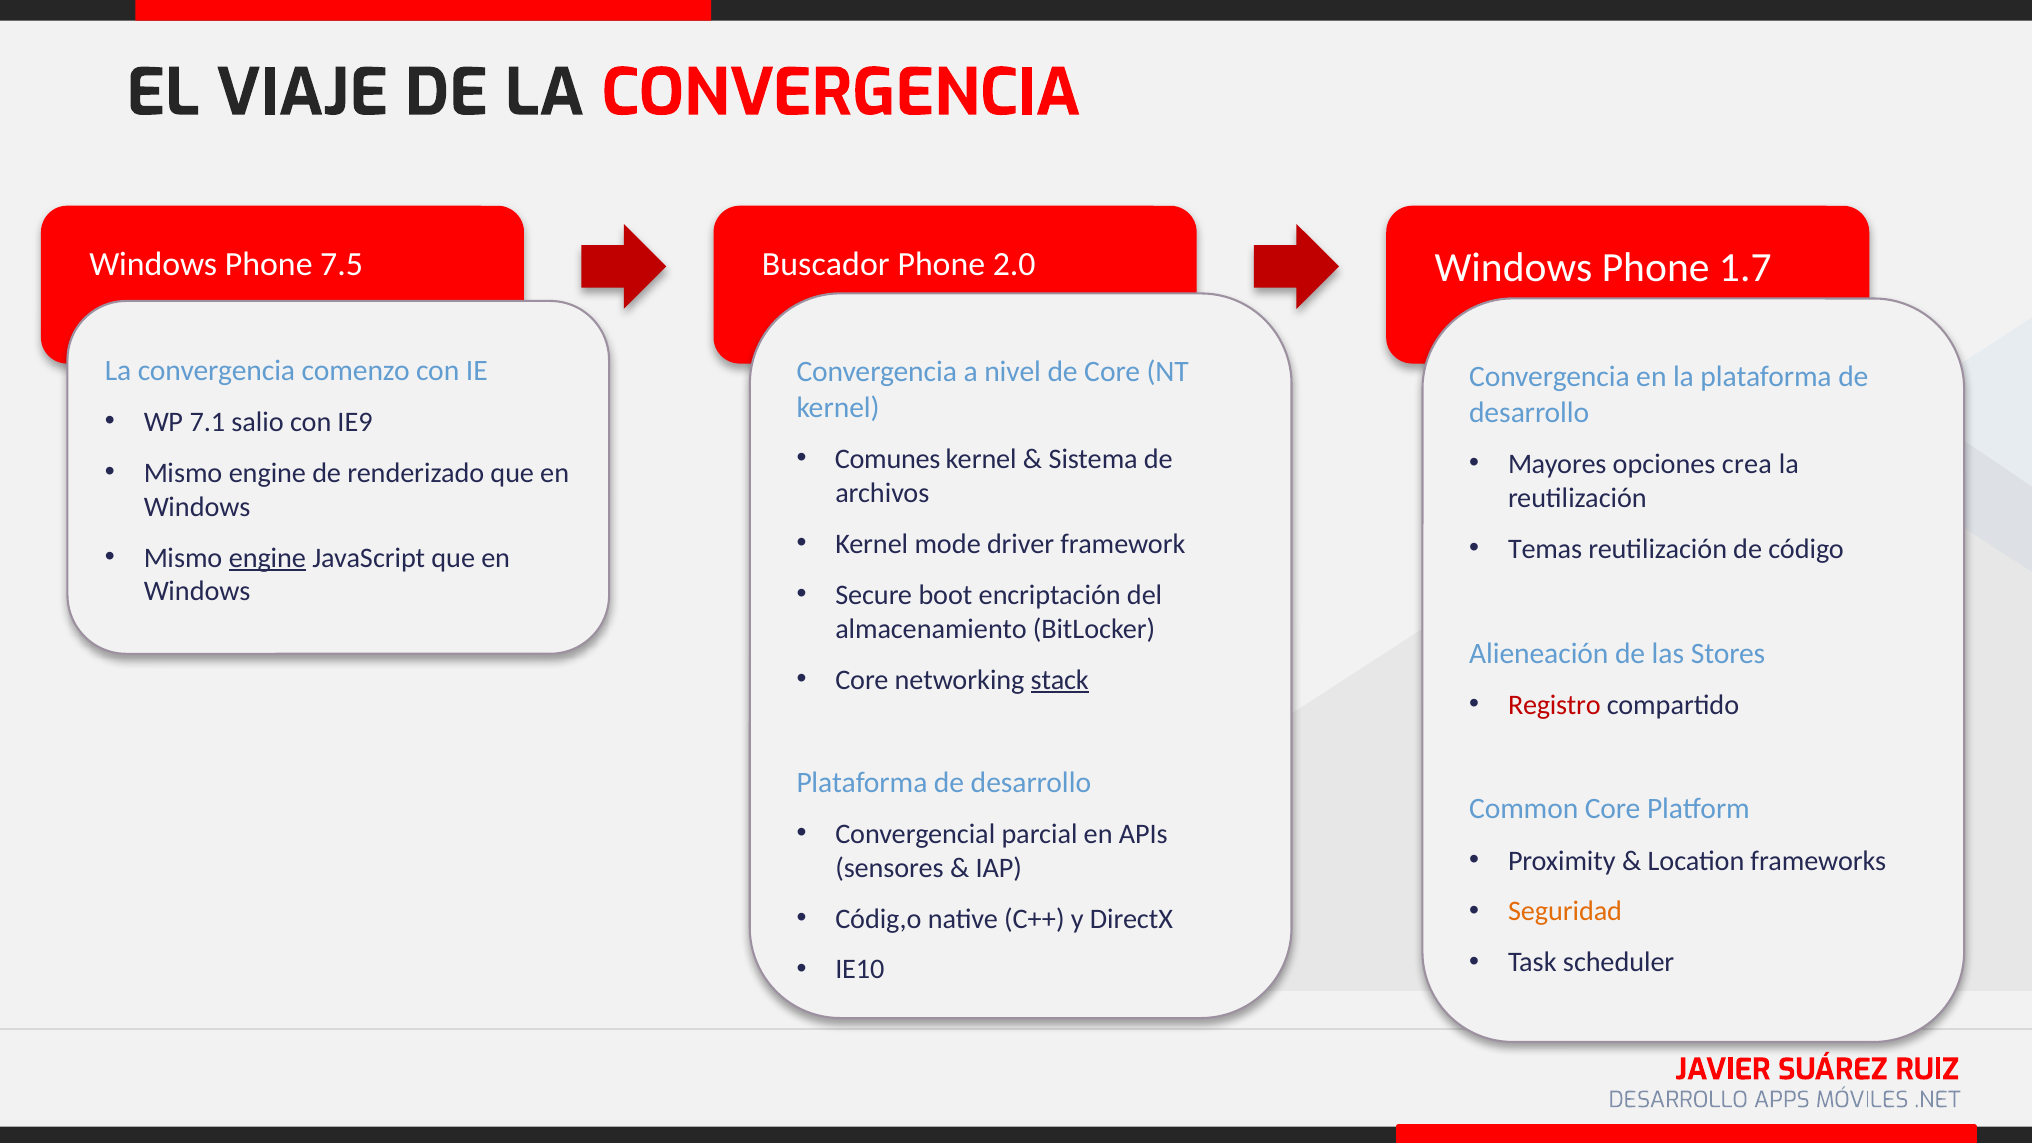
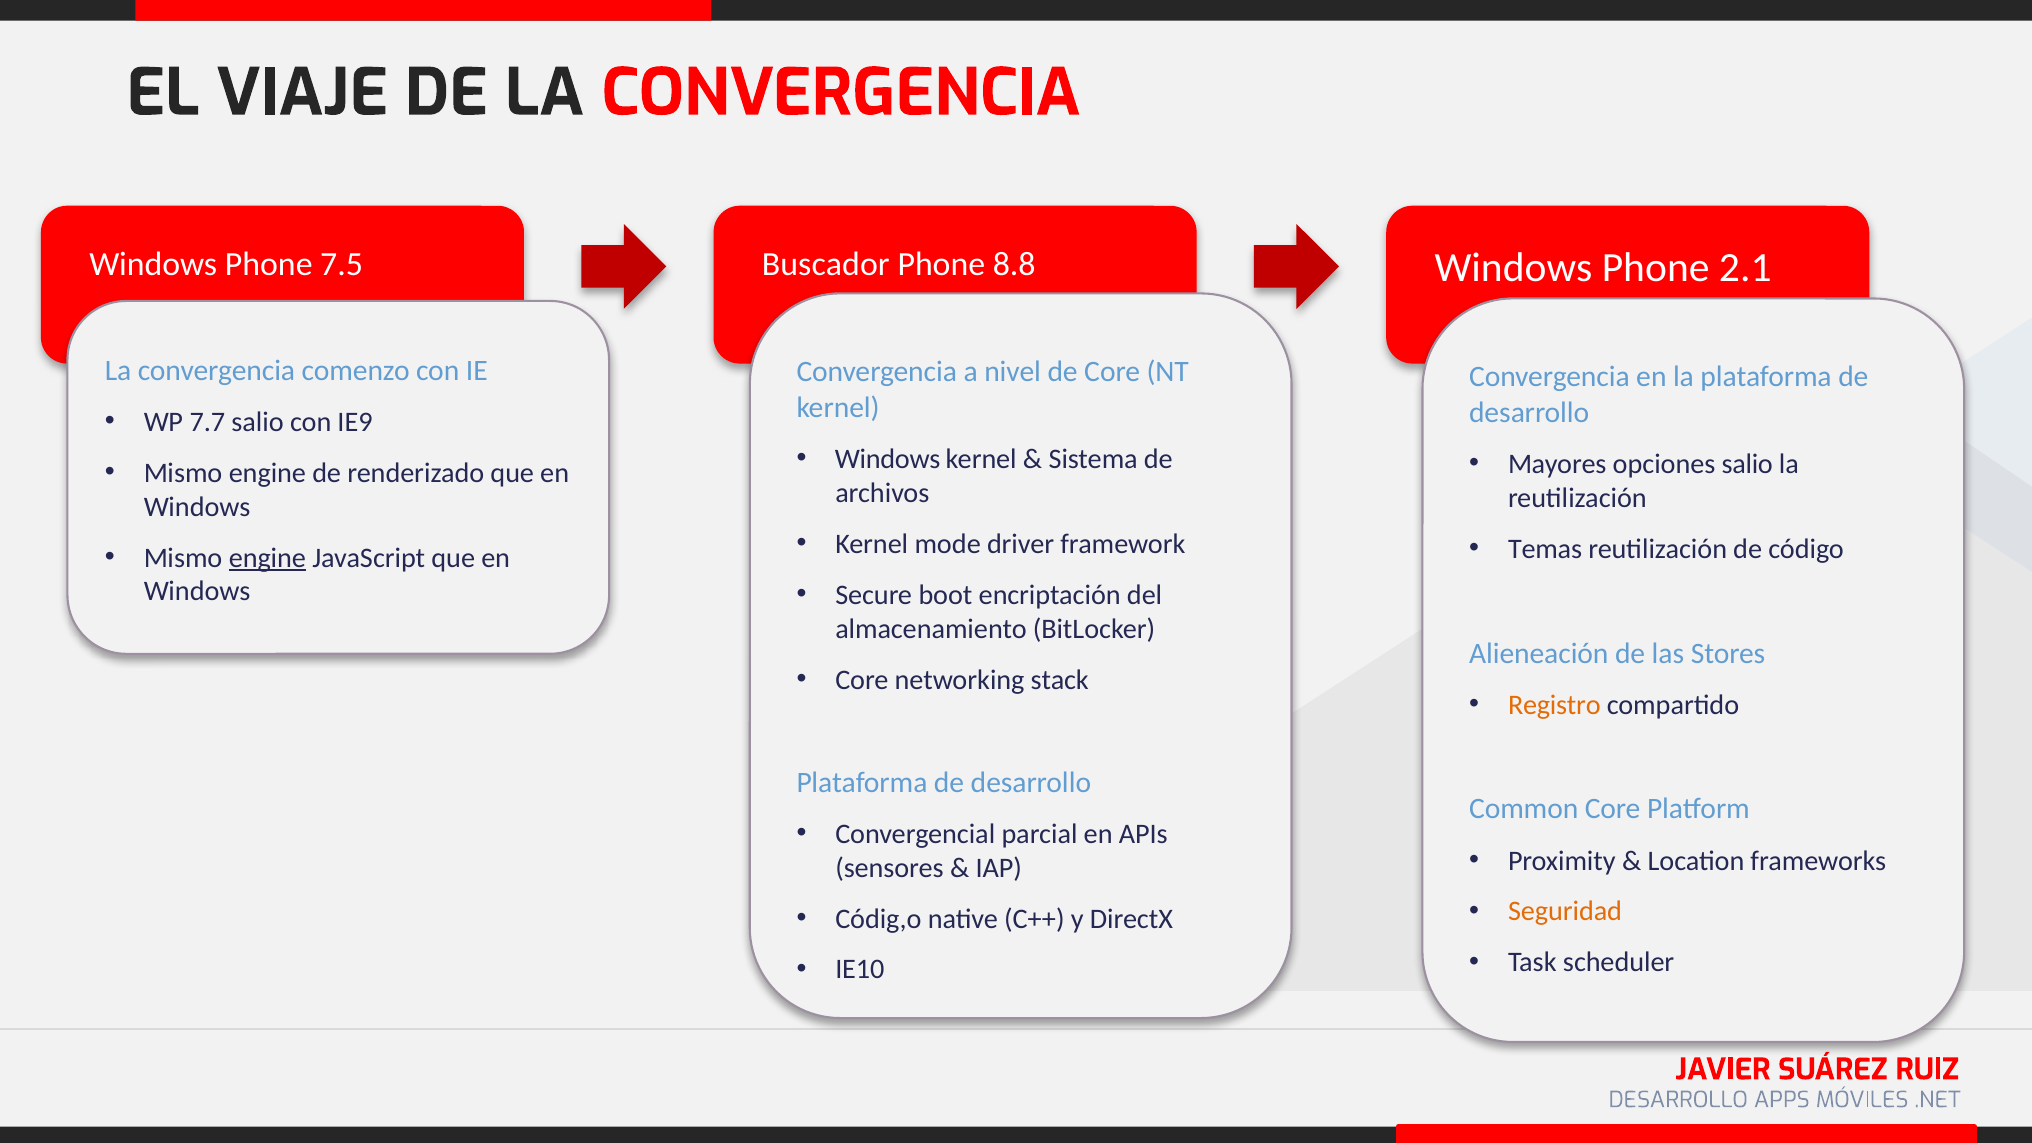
2.0: 2.0 -> 8.8 (1014, 264)
1.7: 1.7 -> 2.1 (1745, 268)
7.1: 7.1 -> 7.7 (207, 422)
Comunes: Comunes -> Windows (888, 459)
opciones crea: crea -> salio (1747, 464)
stack underline: present -> none (1060, 680)
Registro colour: red -> orange (1554, 705)
